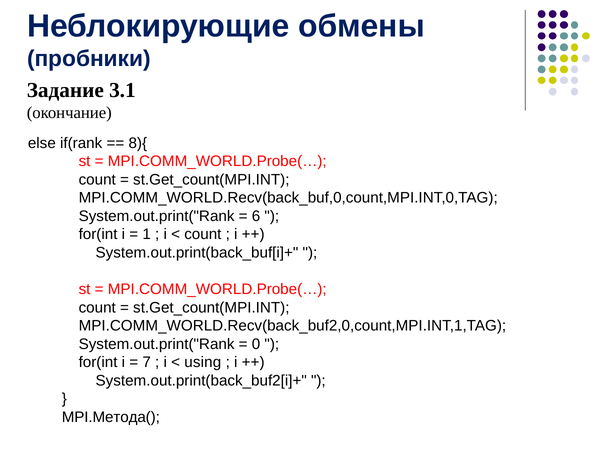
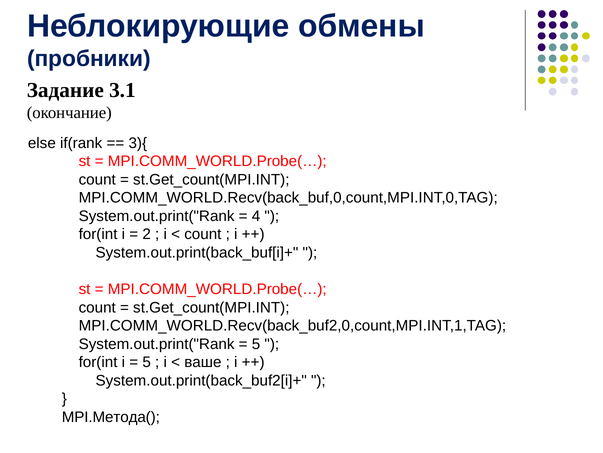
8){: 8){ -> 3){ (138, 143)
6: 6 -> 4 (256, 216)
1: 1 -> 2 (147, 234)
0: 0 -> 5 (256, 343)
7: 7 -> 5 (147, 362)
using: using -> ваше (203, 362)
